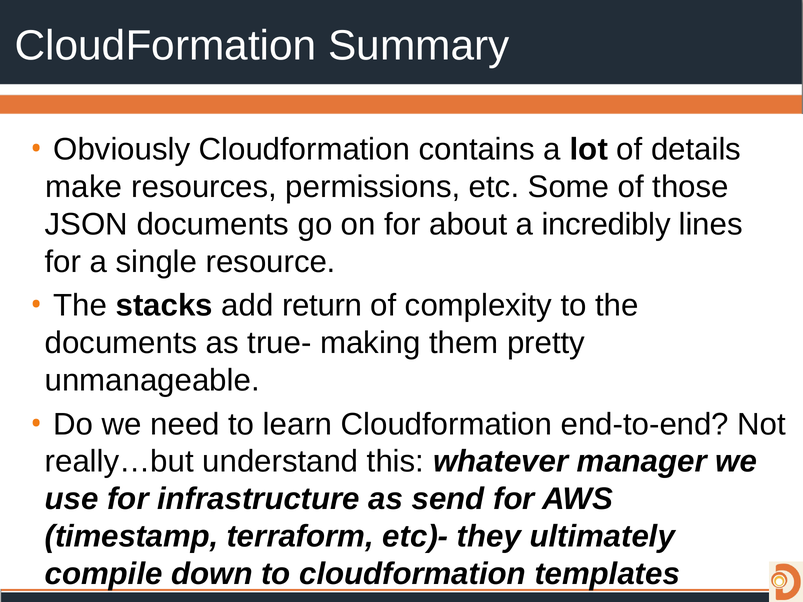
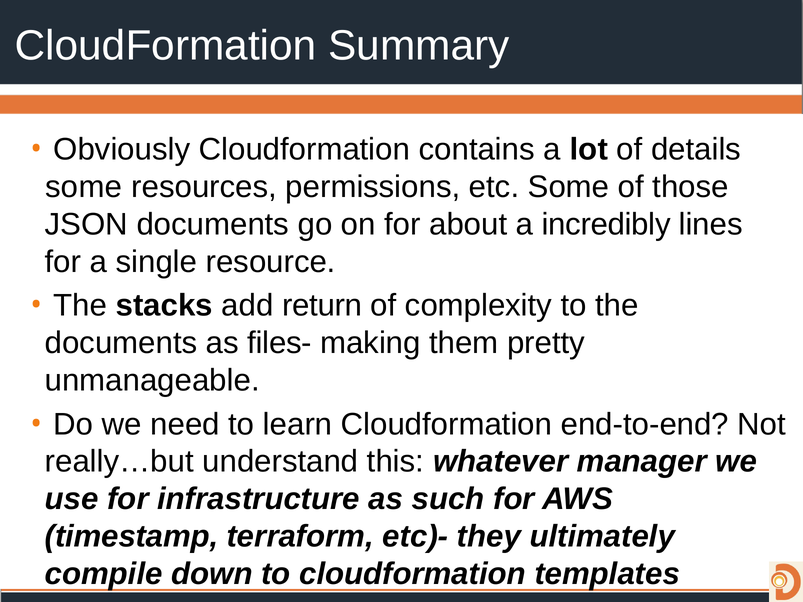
make: make -> some (84, 187)
true-: true- -> files- (280, 343)
send: send -> such (448, 499)
